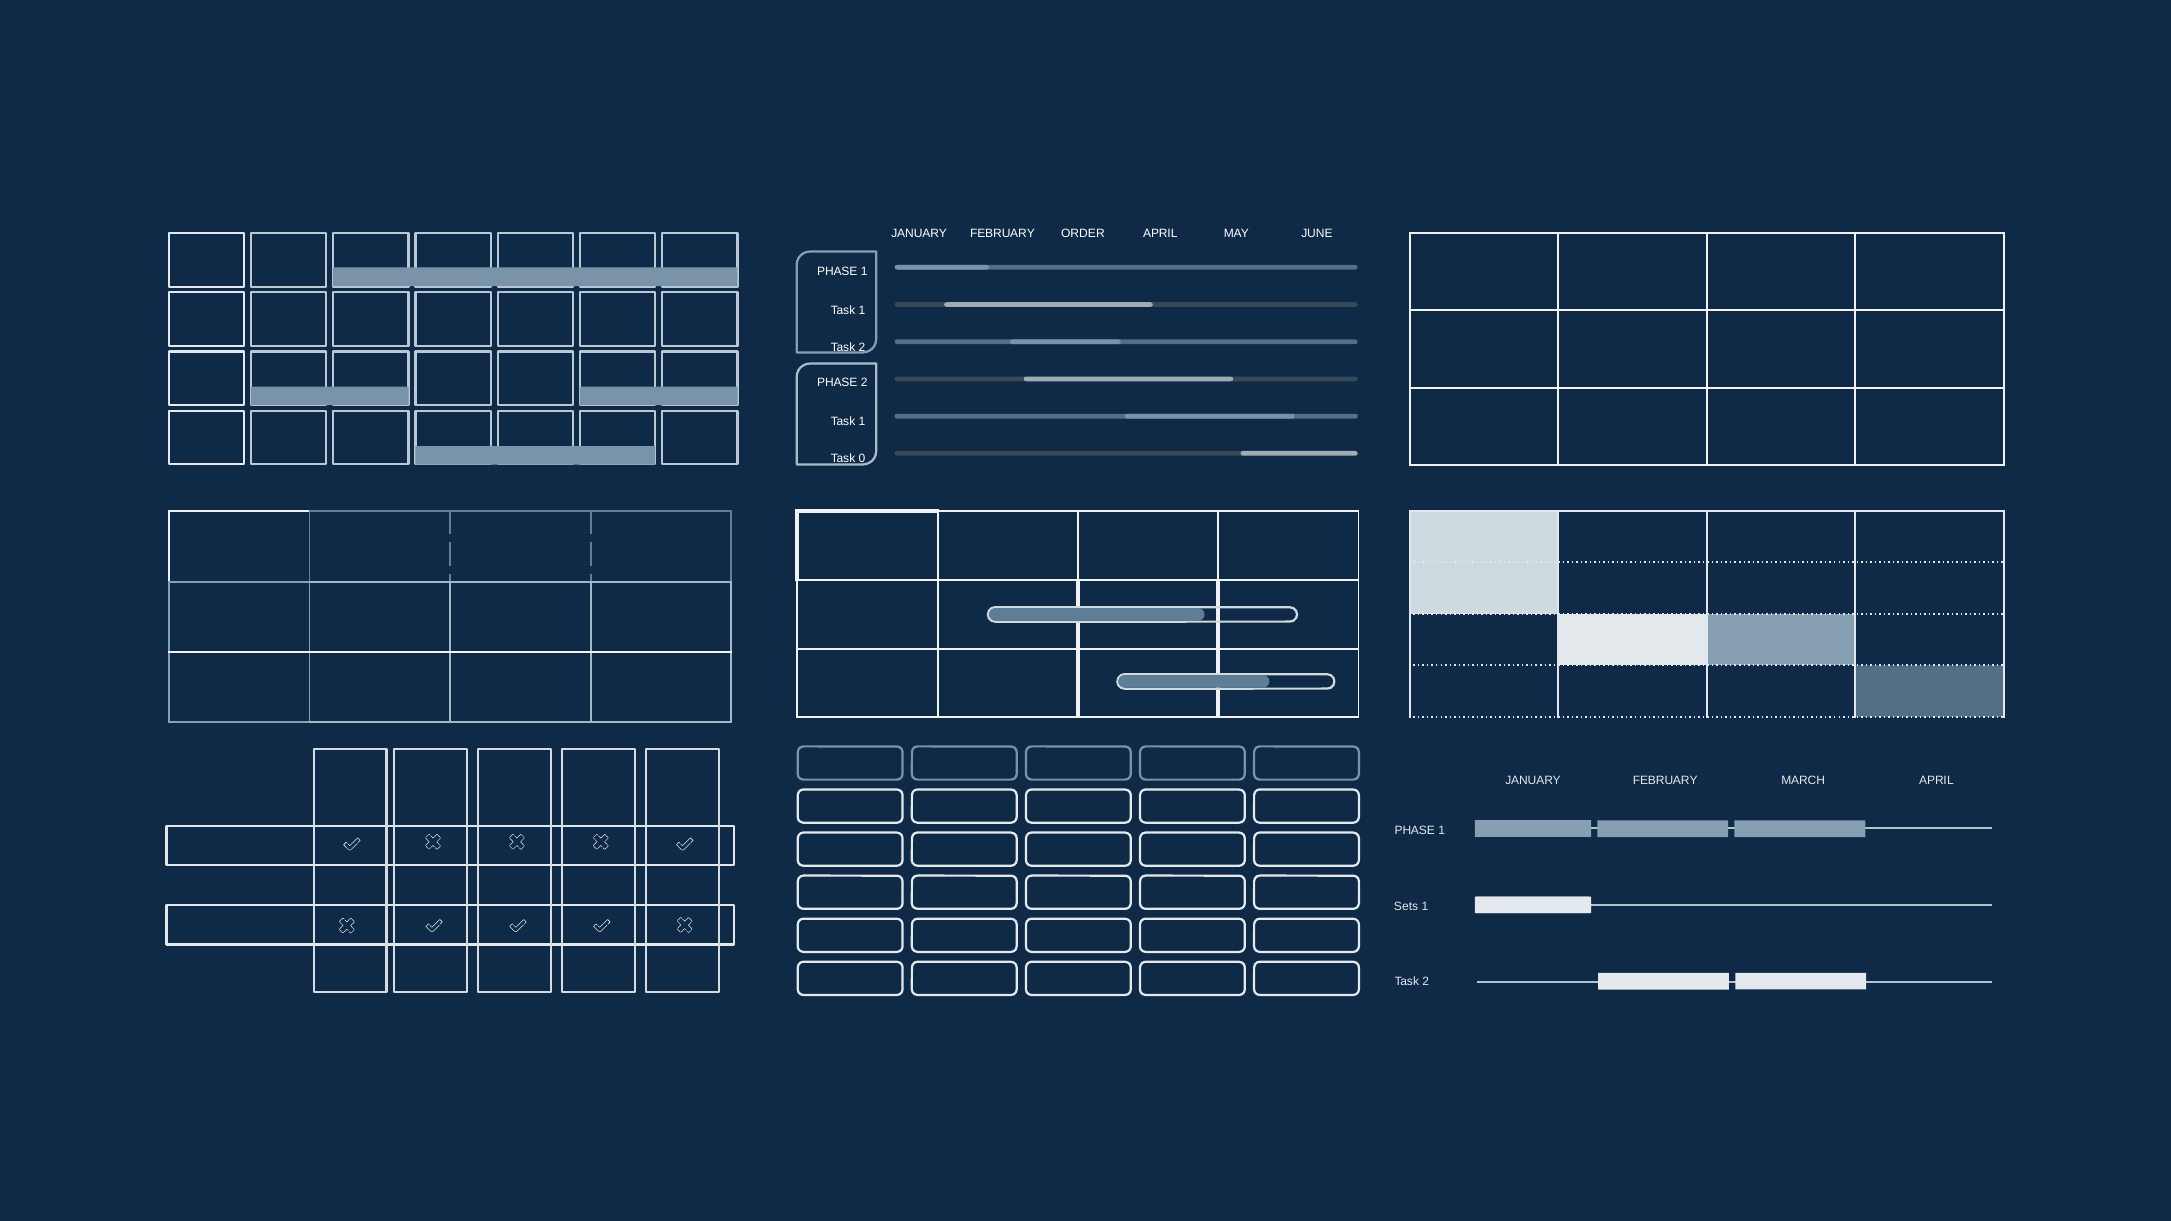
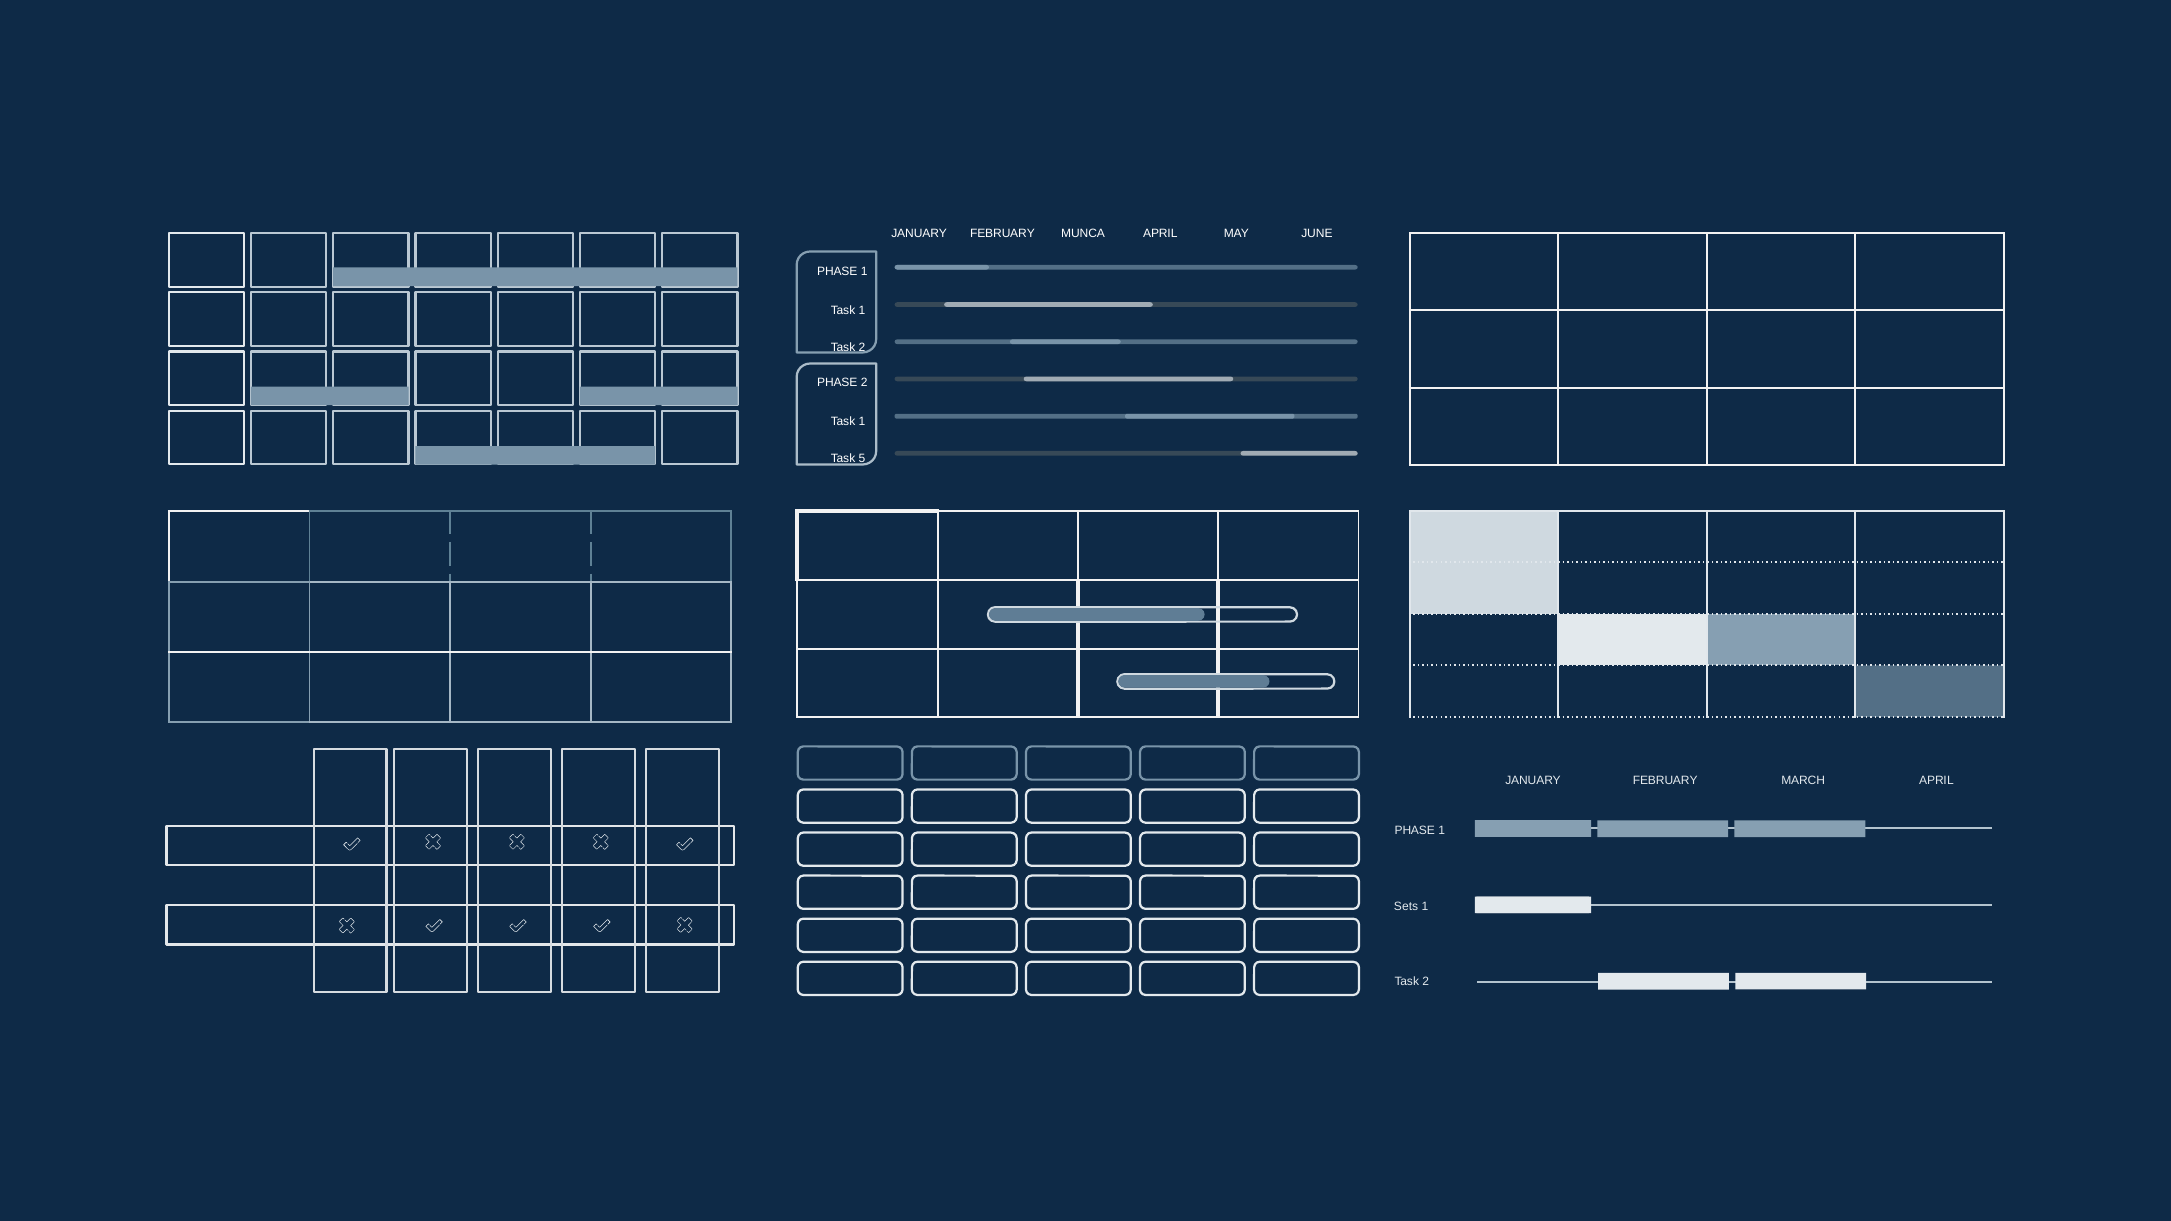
ORDER: ORDER -> MUNCA (1083, 234)
0: 0 -> 5 (862, 459)
